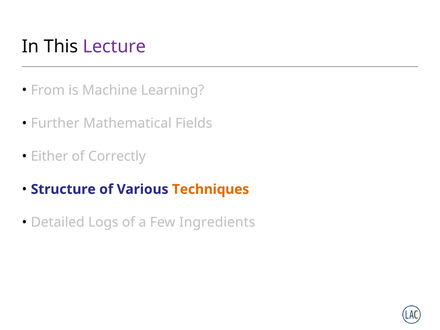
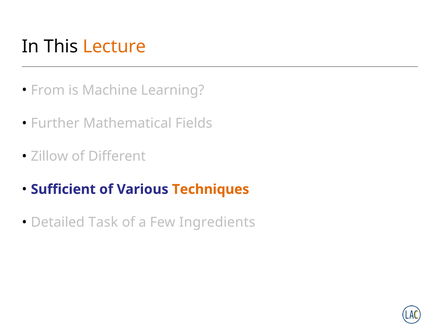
Lecture colour: purple -> orange (114, 46)
Either: Either -> Zillow (49, 156)
Correctly: Correctly -> Different (117, 156)
Structure: Structure -> Sufficient (63, 189)
Logs: Logs -> Task (103, 222)
